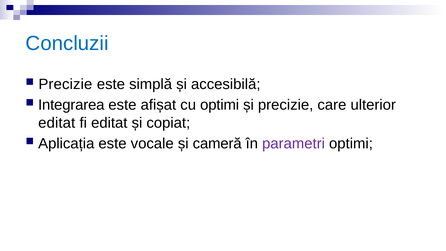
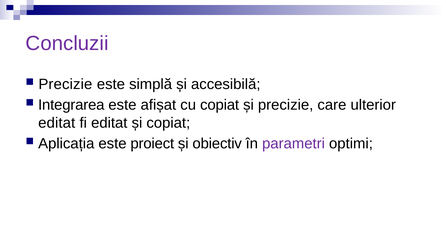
Concluzii colour: blue -> purple (67, 43)
cu optimi: optimi -> copiat (220, 105)
vocale: vocale -> proiect (152, 144)
cameră: cameră -> obiectiv (217, 144)
